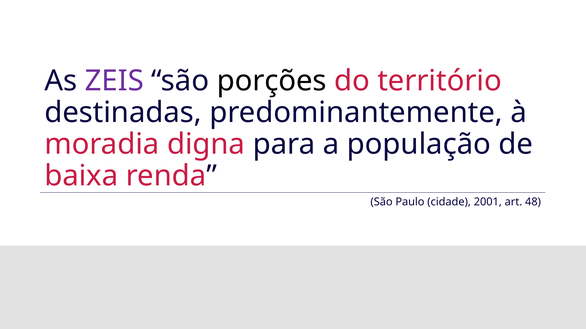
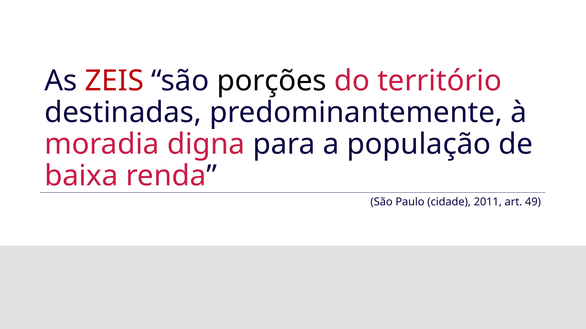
ZEIS colour: purple -> red (114, 81)
2001: 2001 -> 2011 (488, 202)
48: 48 -> 49 (533, 202)
